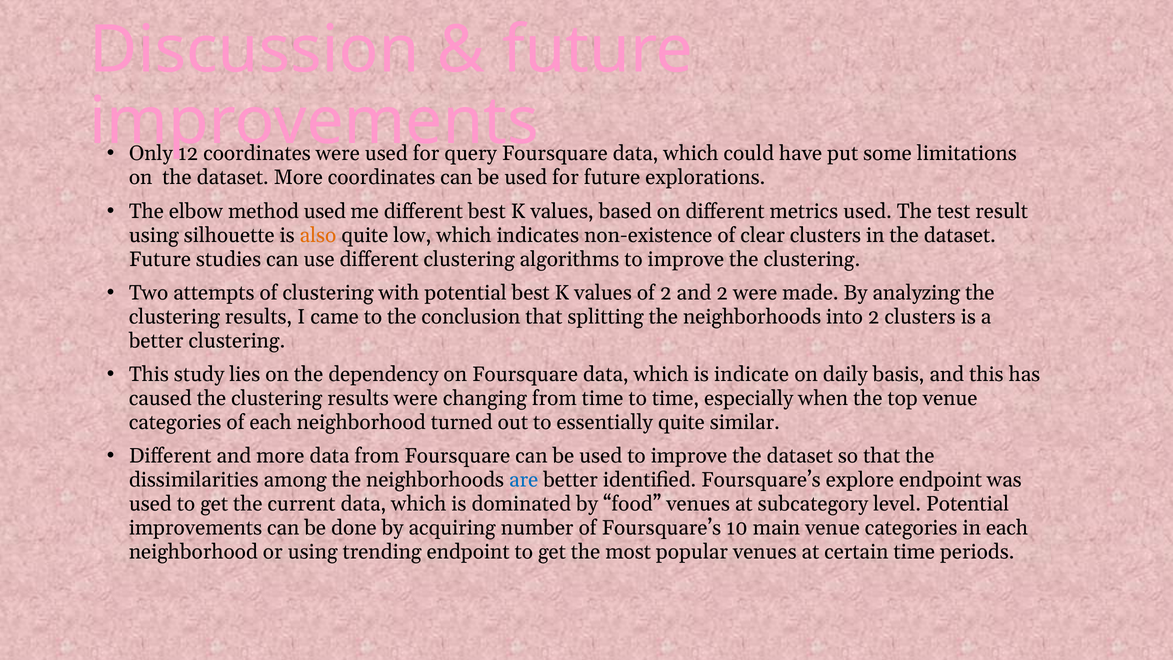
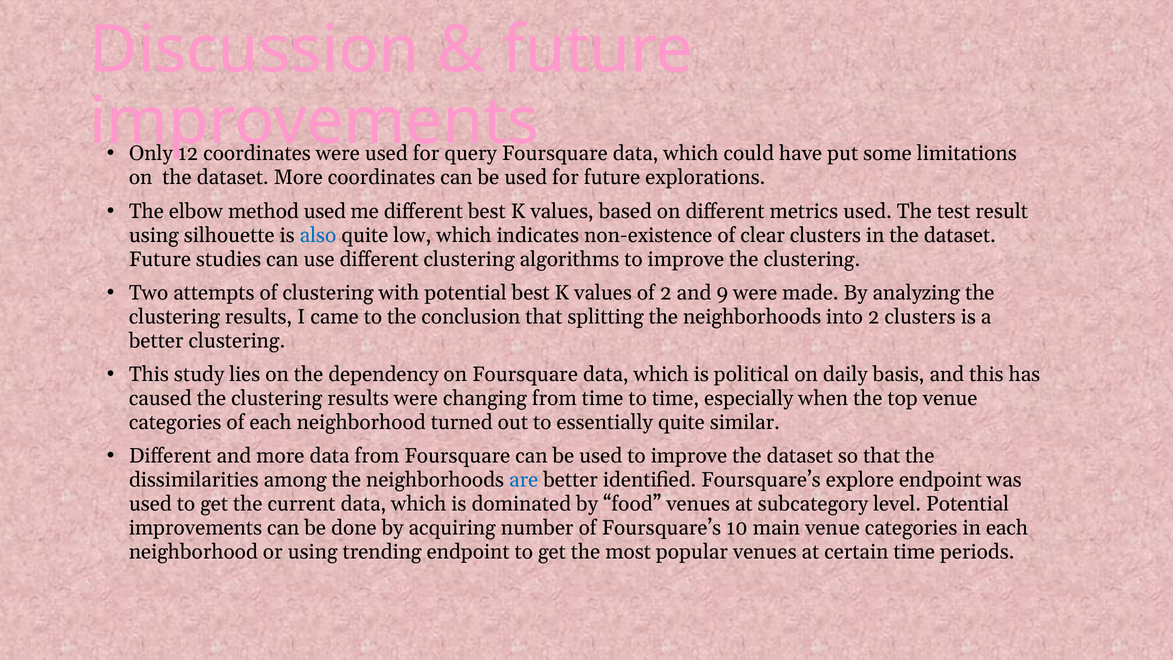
also colour: orange -> blue (318, 235)
and 2: 2 -> 9 (722, 293)
indicate: indicate -> political (752, 374)
